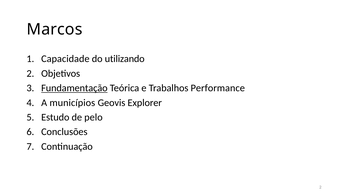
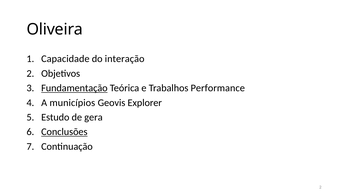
Marcos: Marcos -> Oliveira (55, 29)
utilizando: utilizando -> interação (125, 59)
pelo: pelo -> gera (93, 117)
Conclusões underline: none -> present (64, 132)
